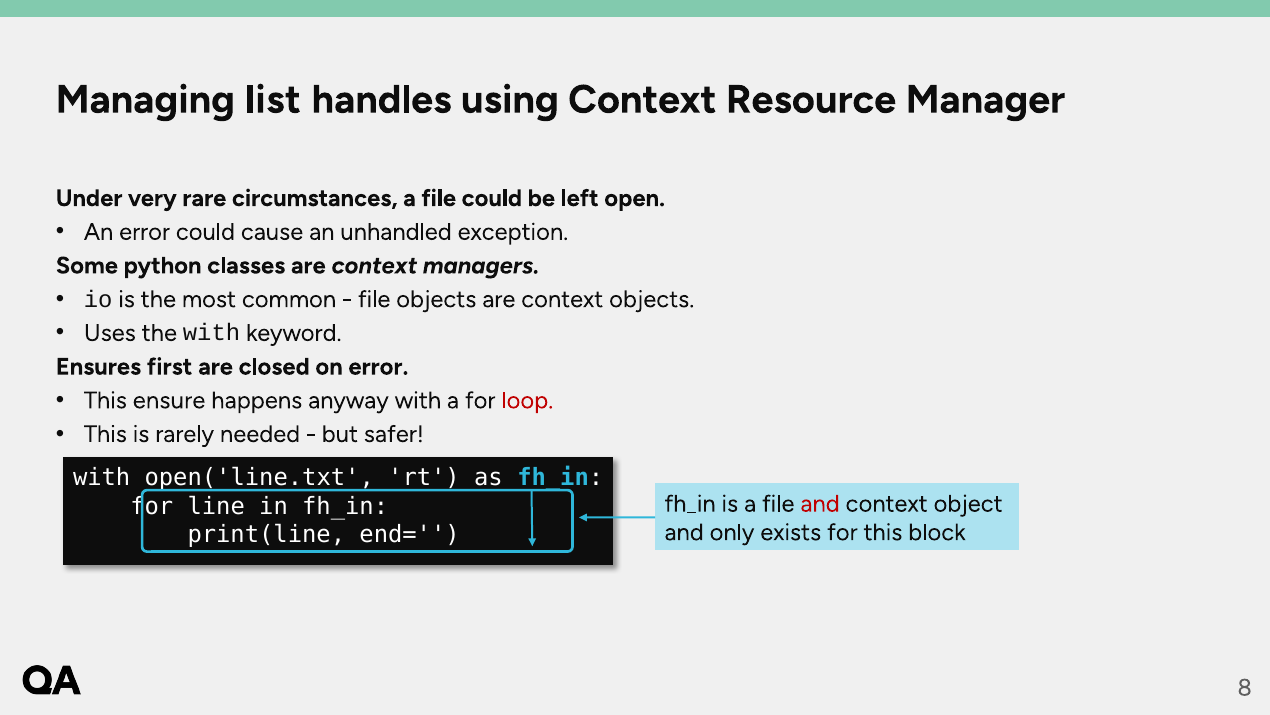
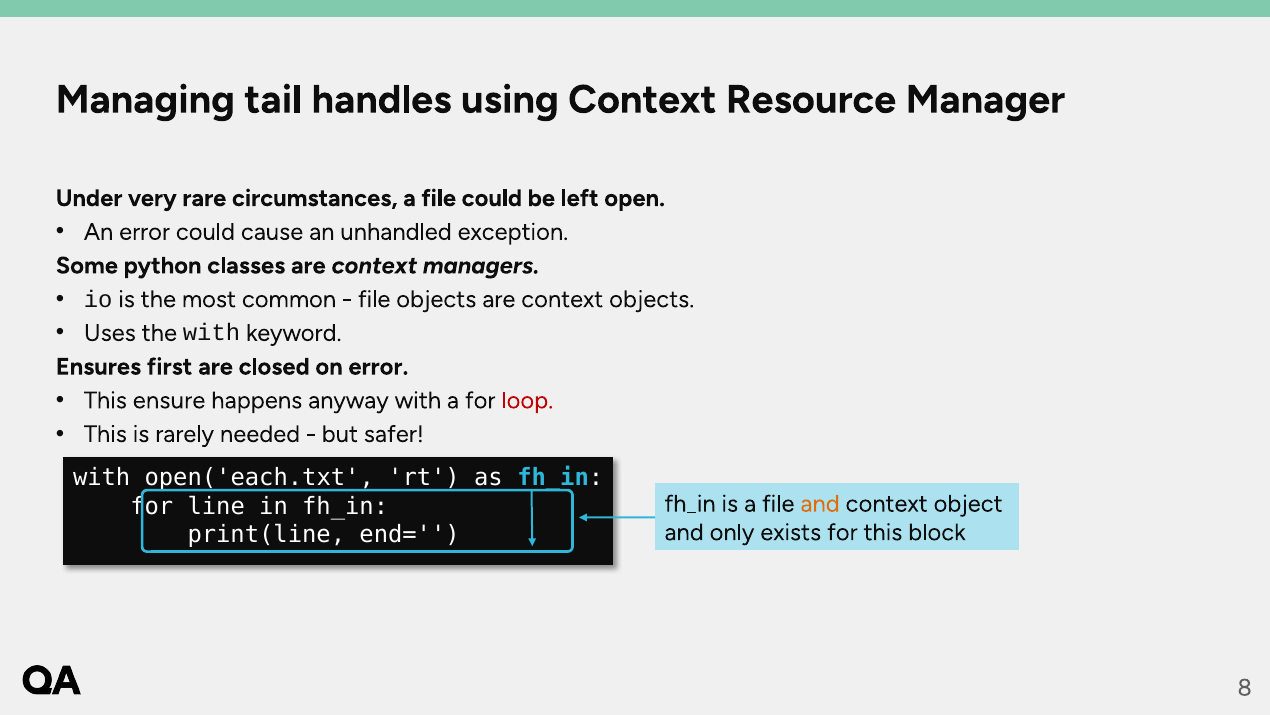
list: list -> tail (273, 100)
open('line.txt: open('line.txt -> open('each.txt (259, 477)
and colour: red -> orange (820, 503)
